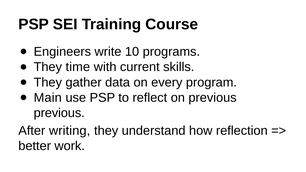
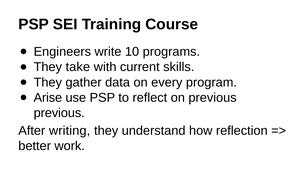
time: time -> take (78, 67)
Main: Main -> Arise (48, 98)
